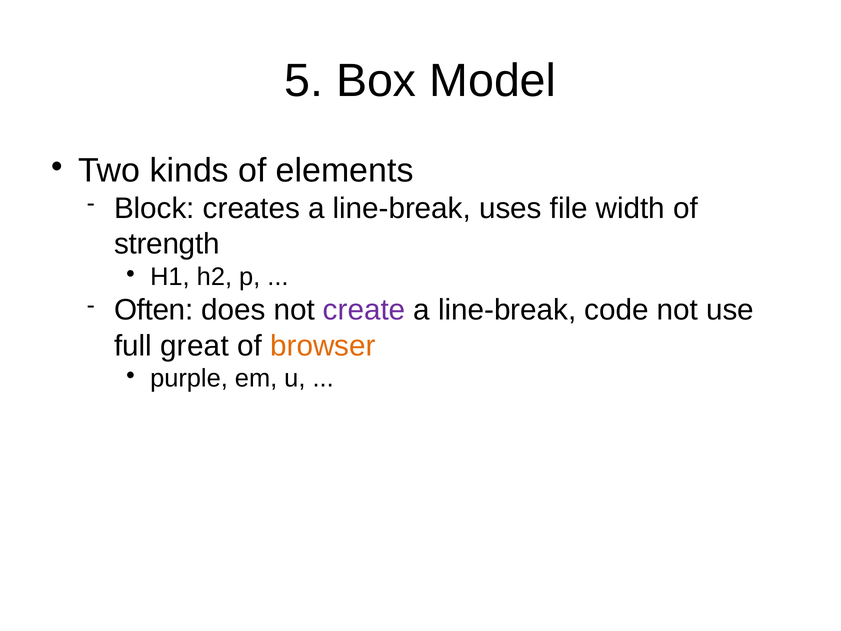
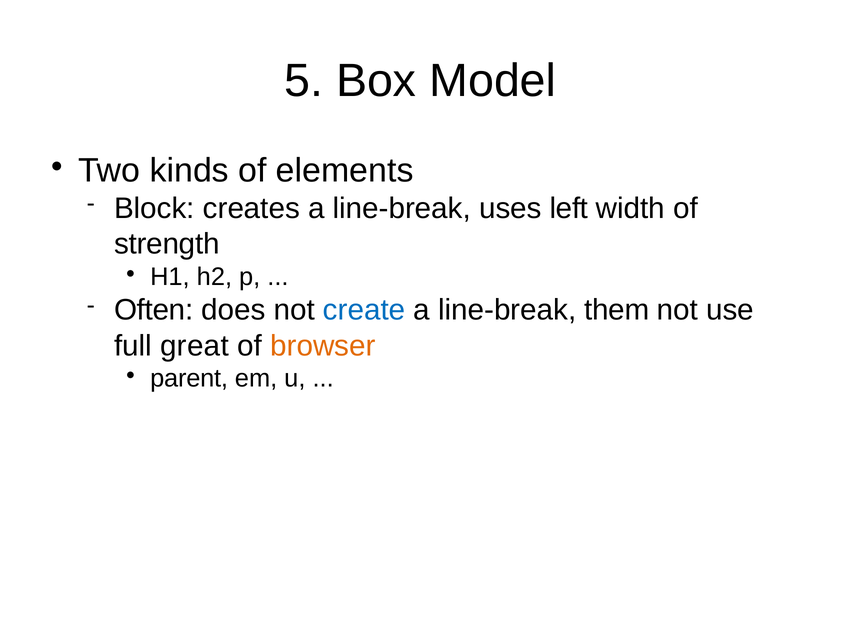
file: file -> left (569, 208)
create colour: purple -> blue (364, 310)
code: code -> them (617, 310)
purple: purple -> parent (189, 378)
